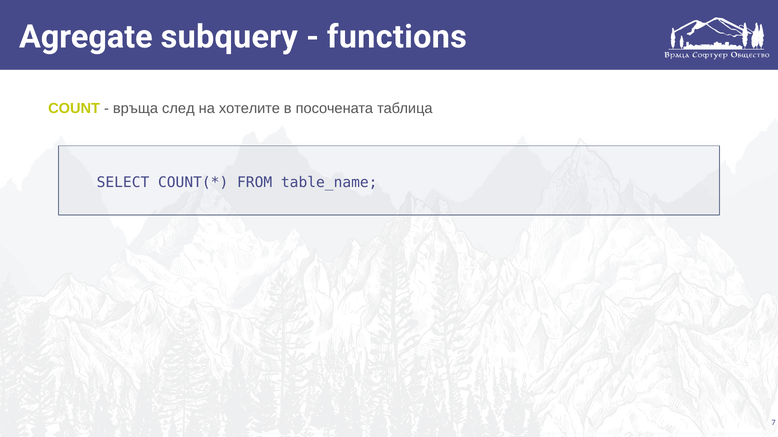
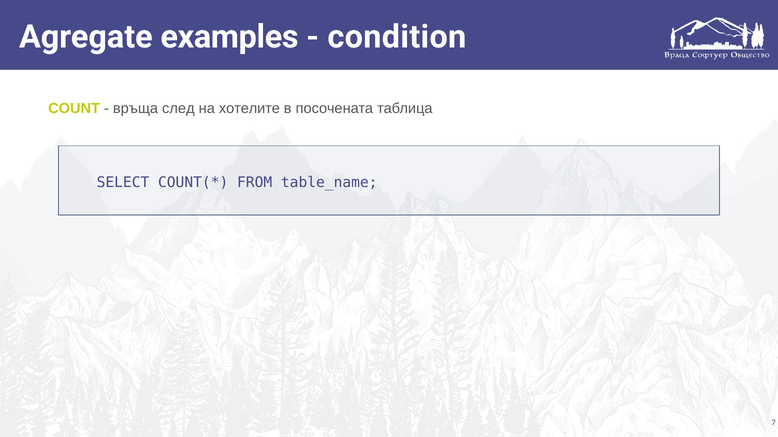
subquery: subquery -> examples (229, 37)
functions: functions -> condition (397, 37)
